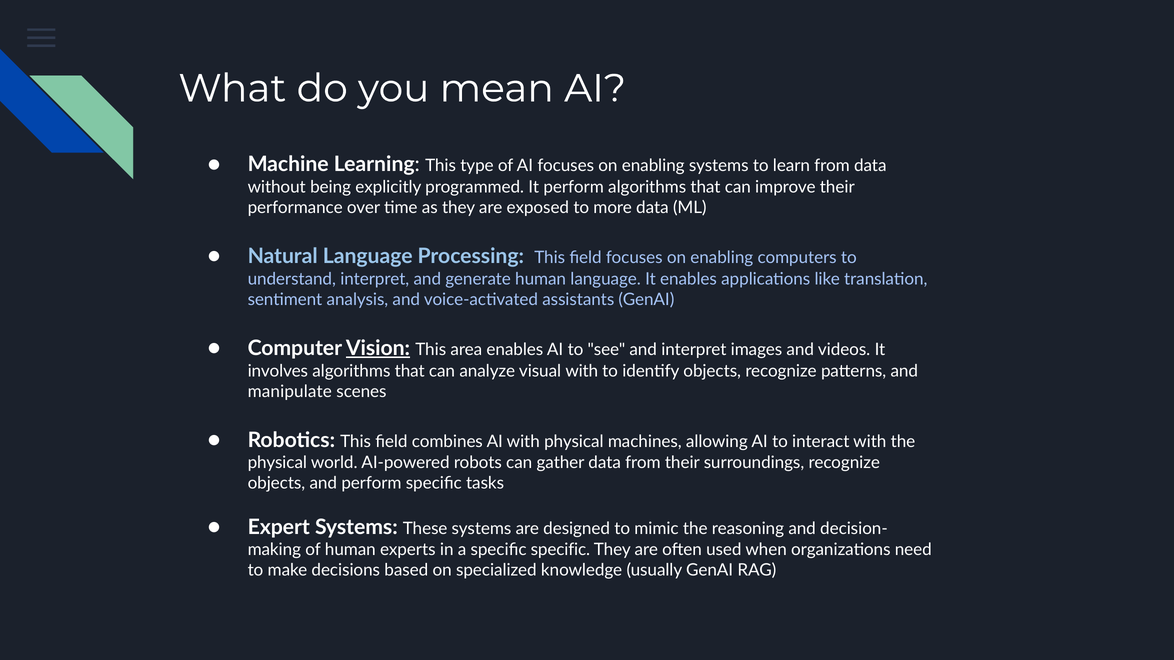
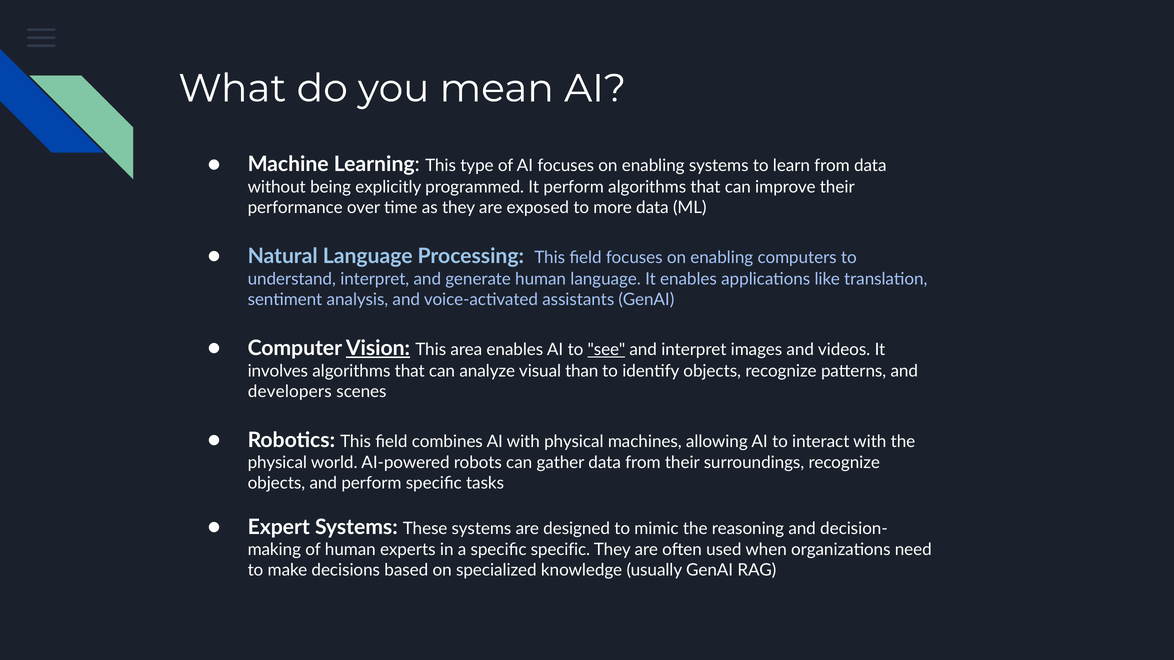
see underline: none -> present (606, 350)
visual with: with -> than (582, 371)
manipulate: manipulate -> developers (290, 392)
